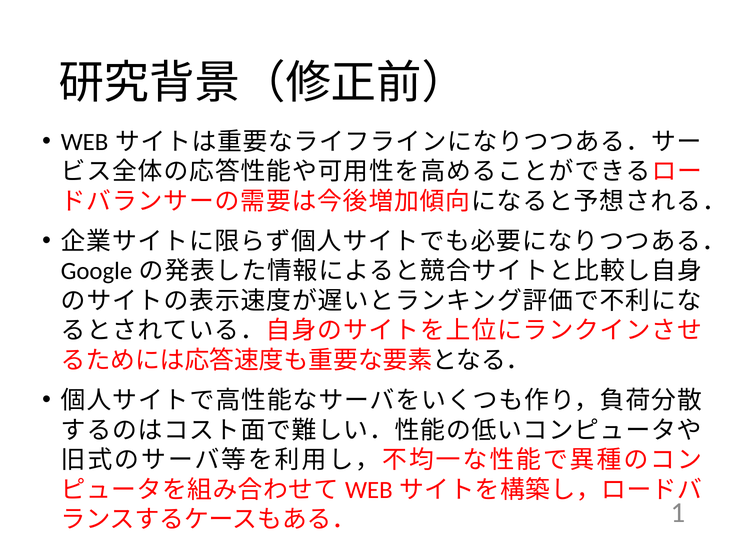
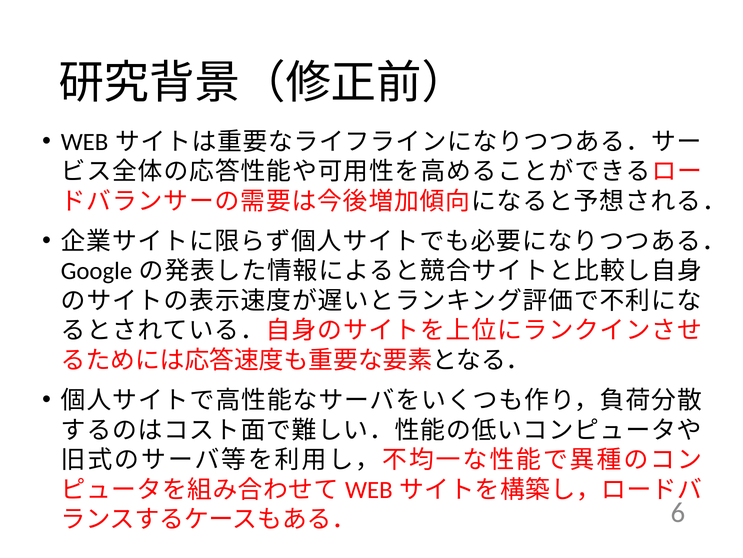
1: 1 -> 6 (678, 512)
